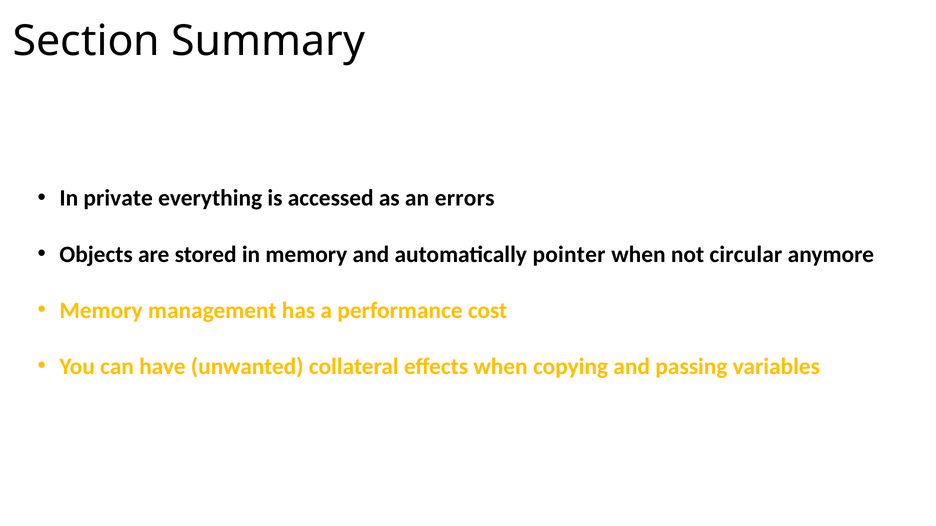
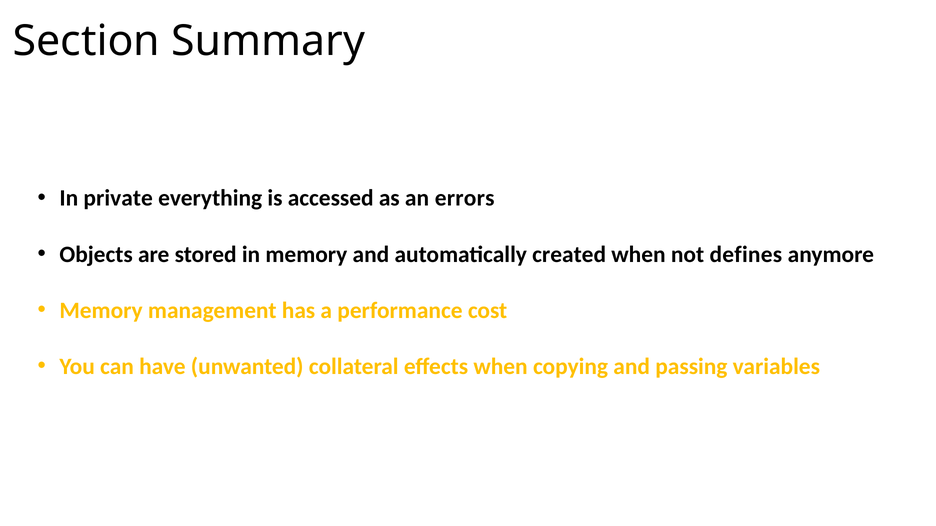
pointer: pointer -> created (569, 255)
circular: circular -> defines (746, 255)
